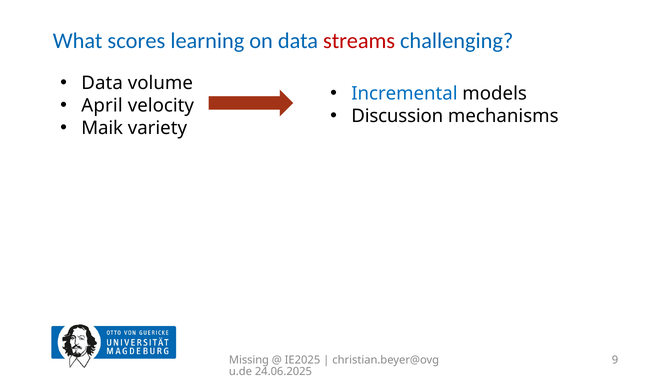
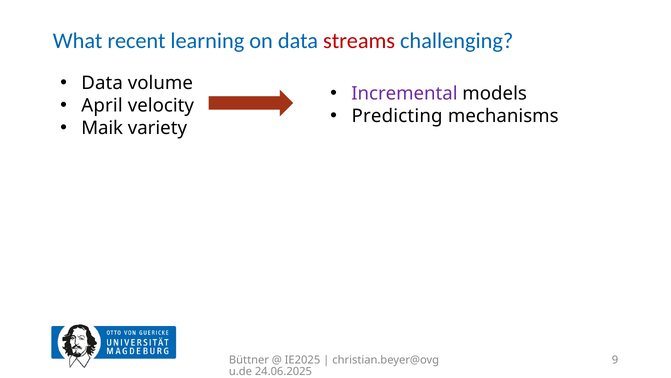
scores: scores -> recent (136, 41)
Incremental colour: blue -> purple (404, 94)
Discussion: Discussion -> Predicting (397, 116)
Missing: Missing -> Büttner (249, 360)
